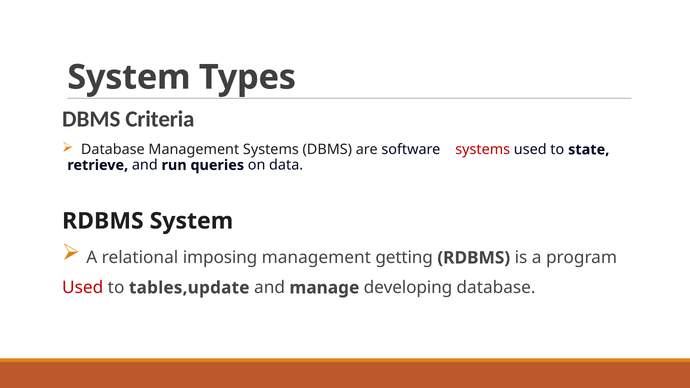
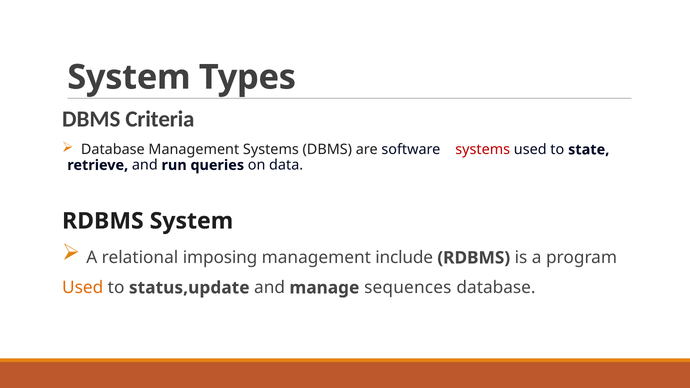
getting: getting -> include (404, 258)
Used colour: red -> orange (83, 288)
tables,update: tables,update -> status,update (189, 288)
developing: developing -> sequences (408, 288)
